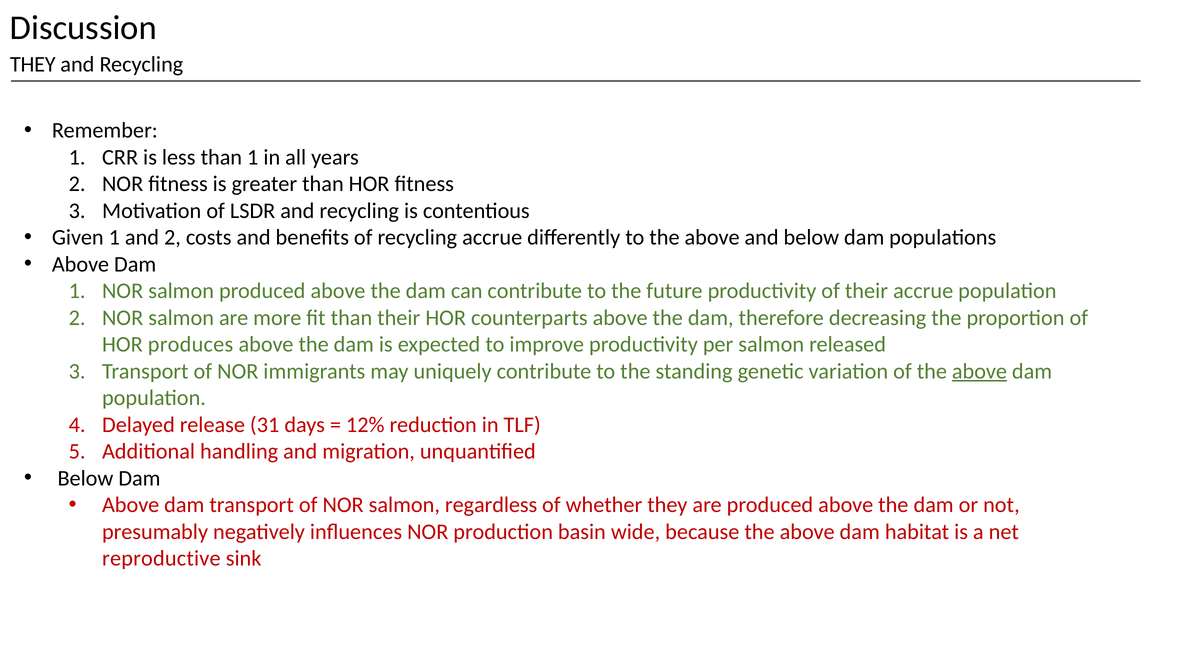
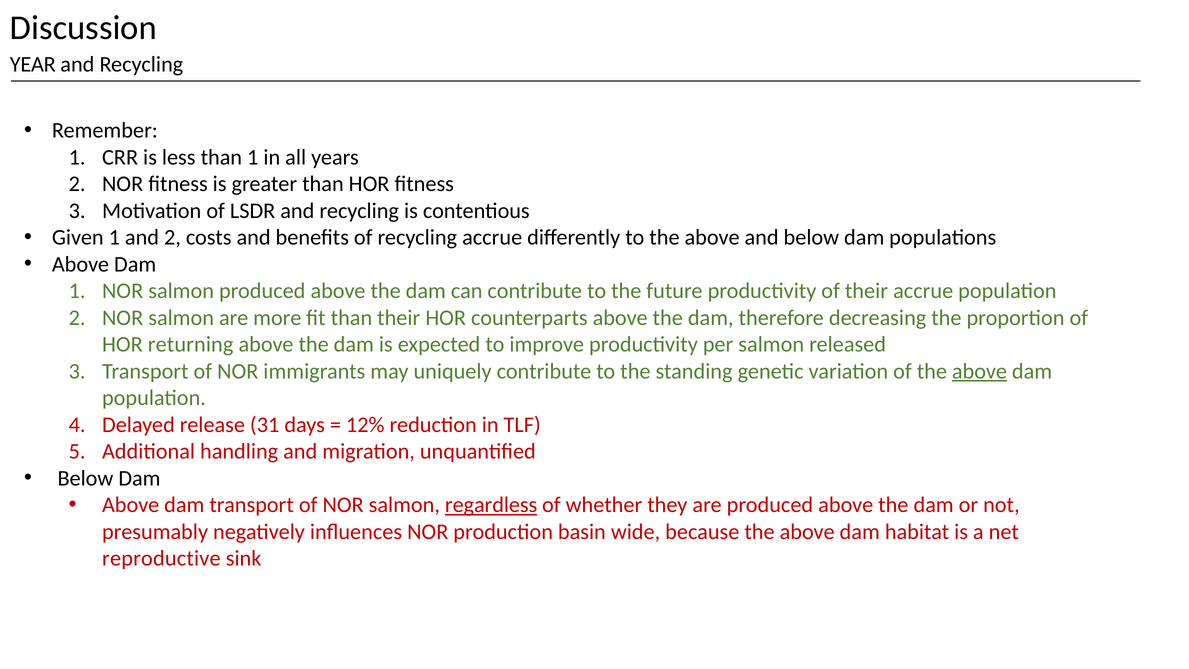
THEY: THEY -> YEAR (33, 64)
produces: produces -> returning (191, 344)
regardless underline: none -> present (491, 505)
